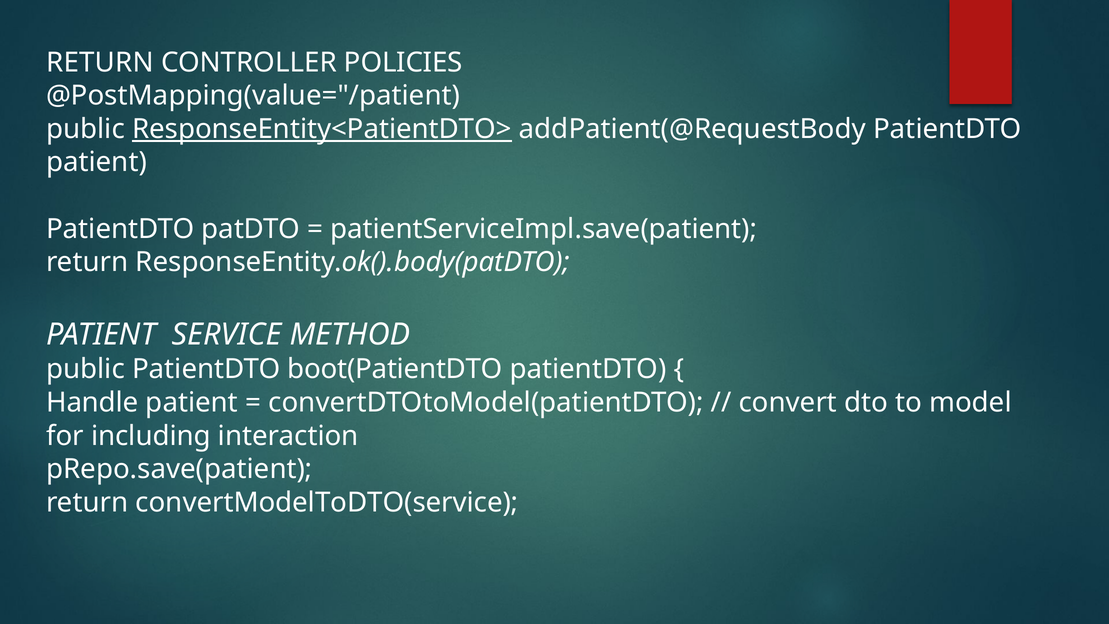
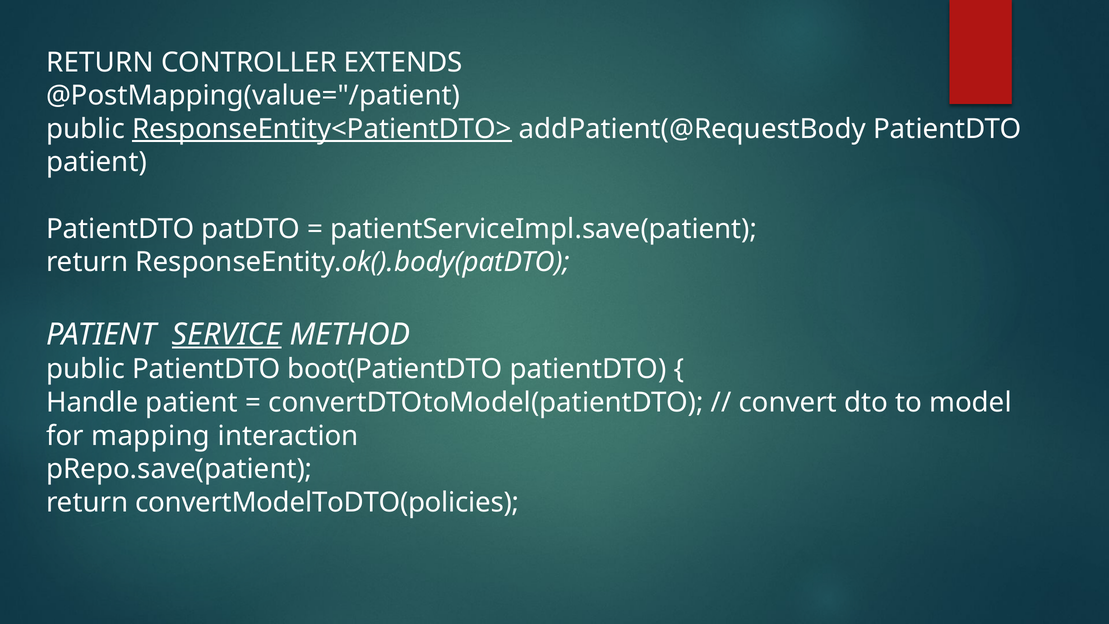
POLICIES: POLICIES -> EXTENDS (403, 62)
SERVICE underline: none -> present (227, 334)
including: including -> mapping (151, 436)
convertModelToDTO(service: convertModelToDTO(service -> convertModelToDTO(policies (327, 502)
